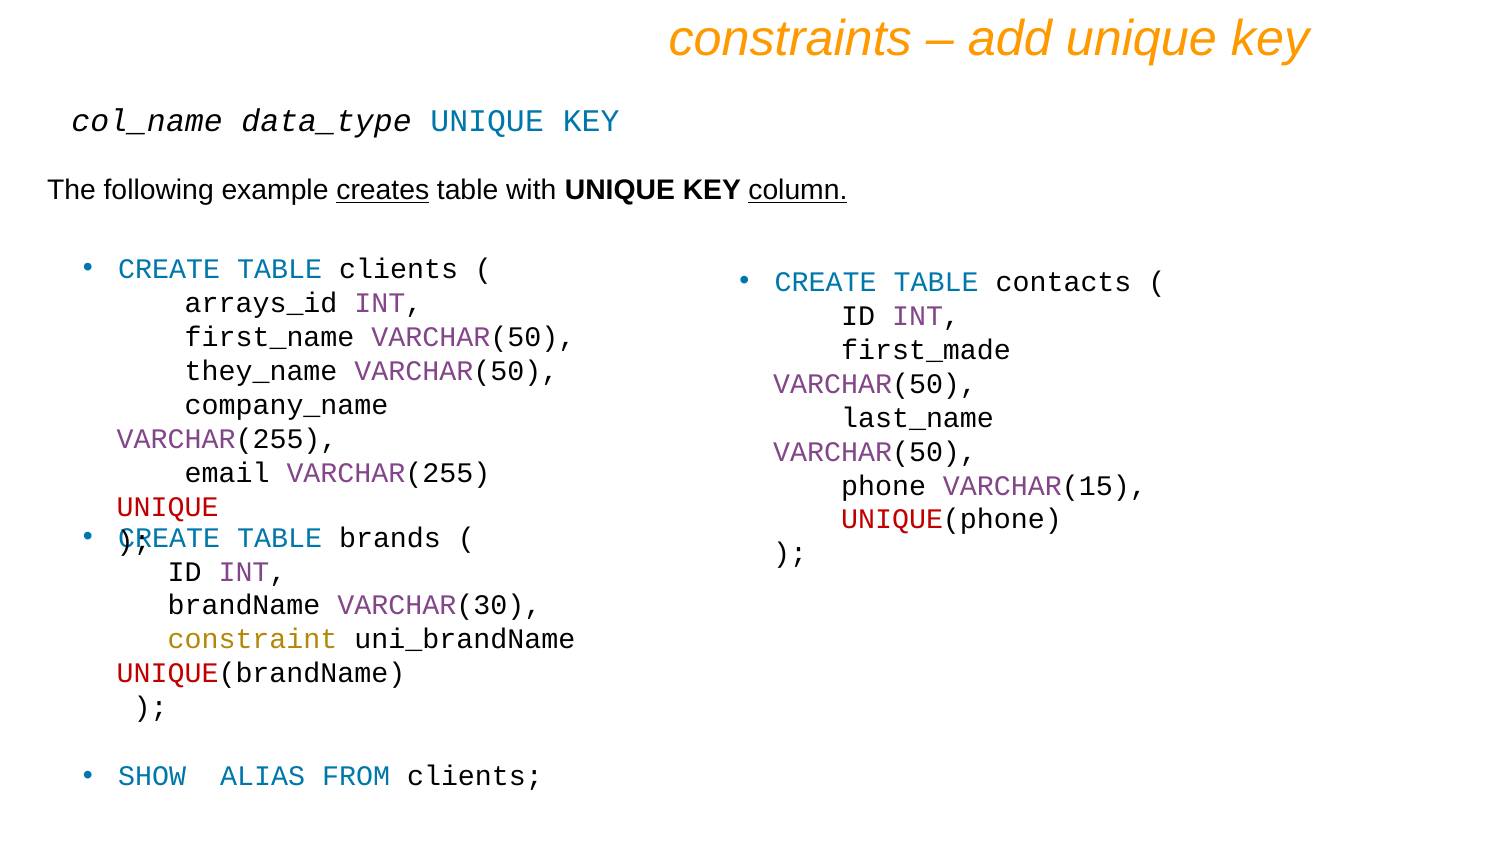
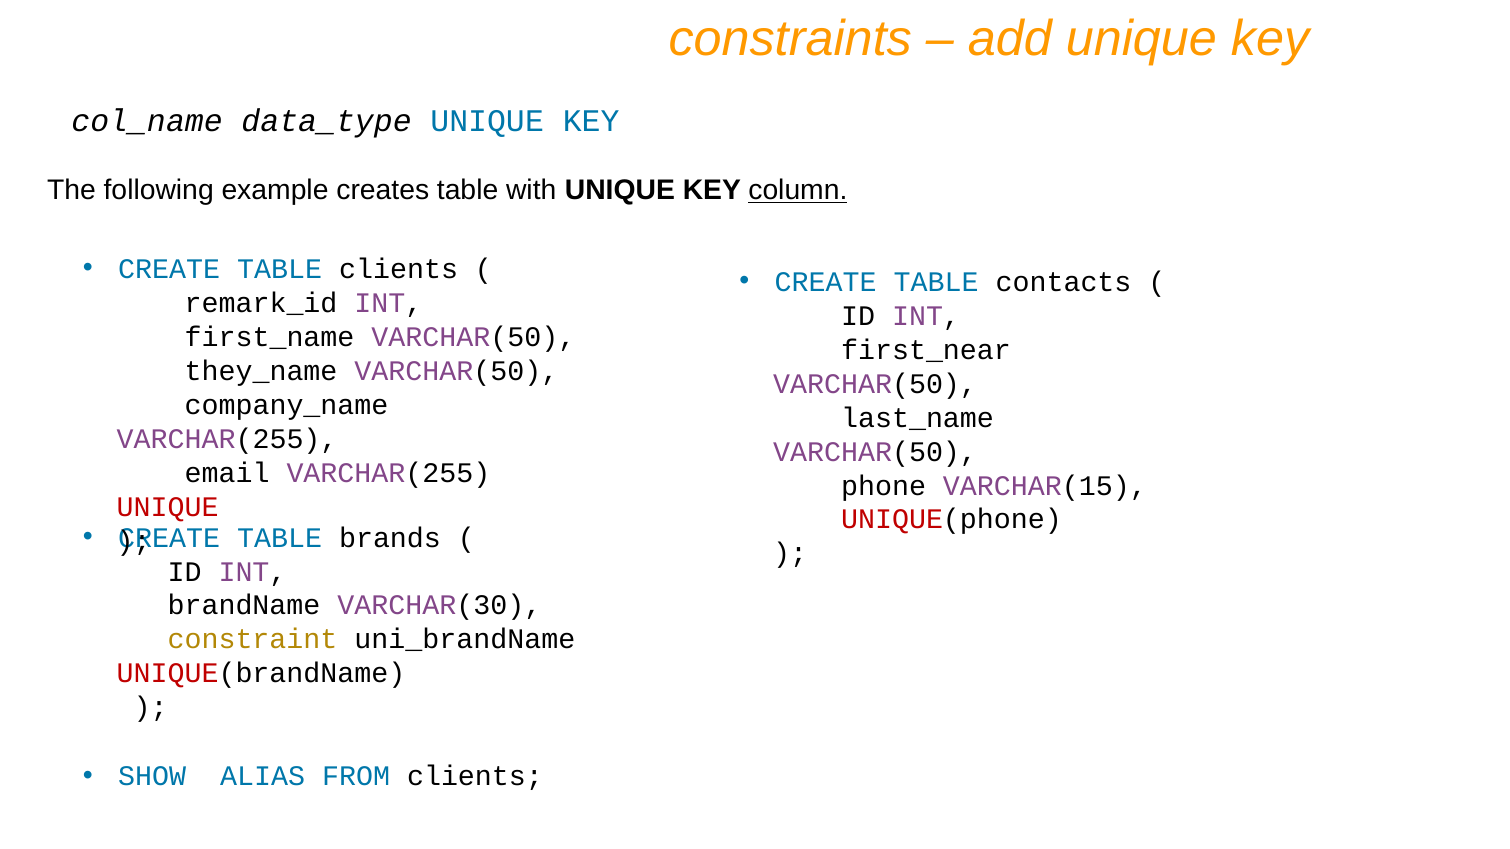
creates underline: present -> none (383, 191)
arrays_id: arrays_id -> remark_id (261, 303)
first_made: first_made -> first_near (926, 350)
